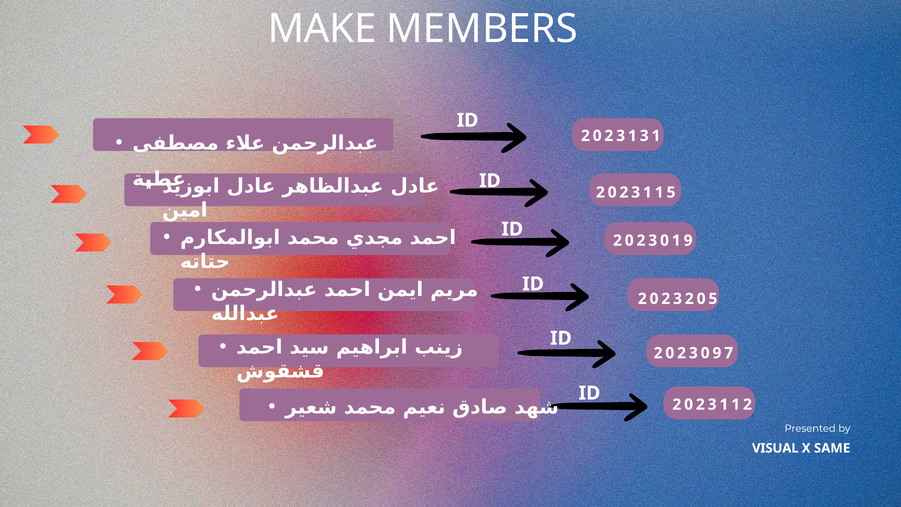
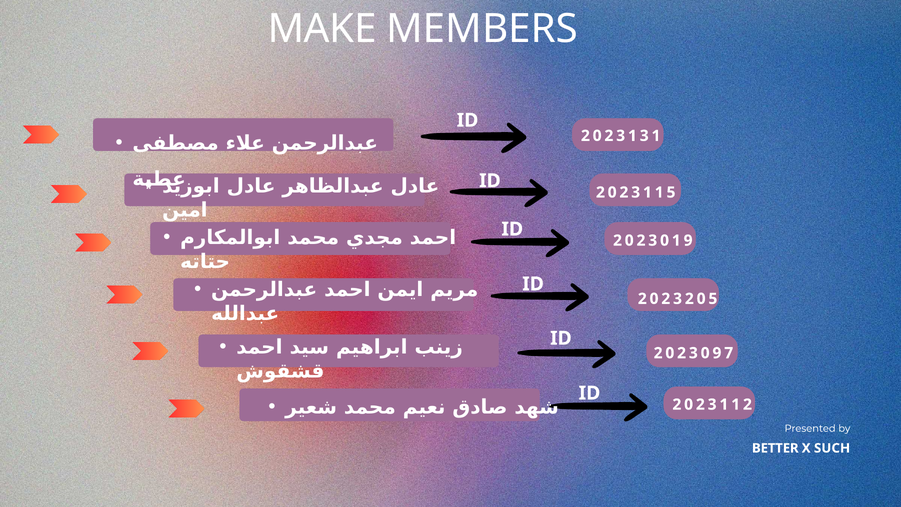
VISUAL: VISUAL -> BETTER (775, 448)
SAME: SAME -> SUCH (832, 448)
